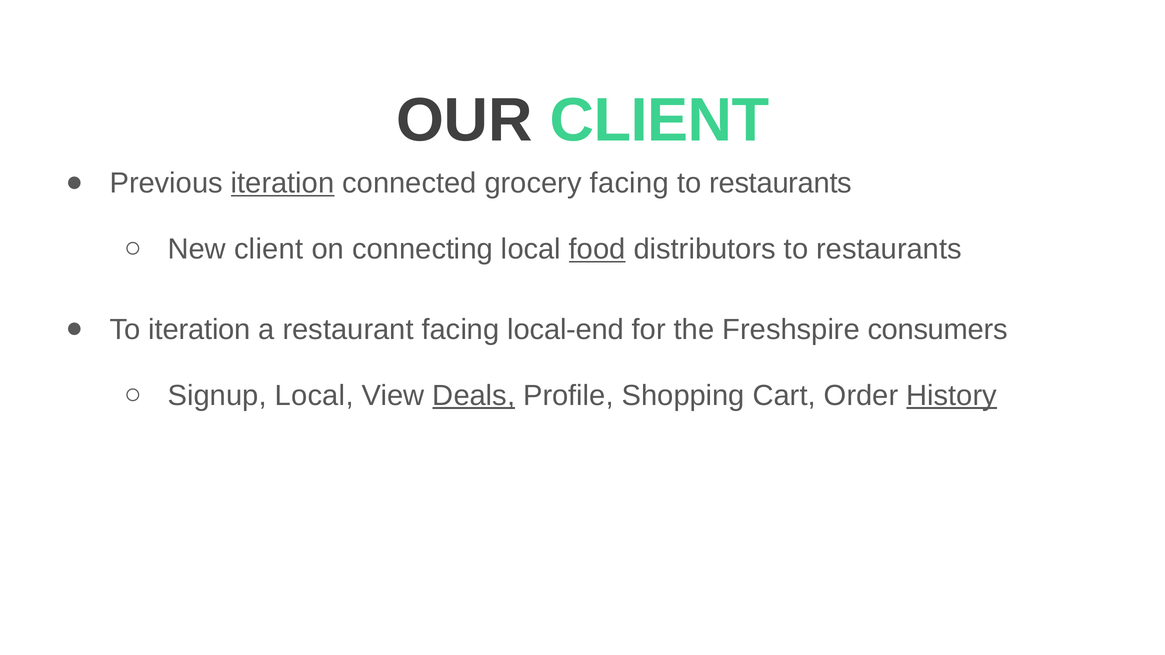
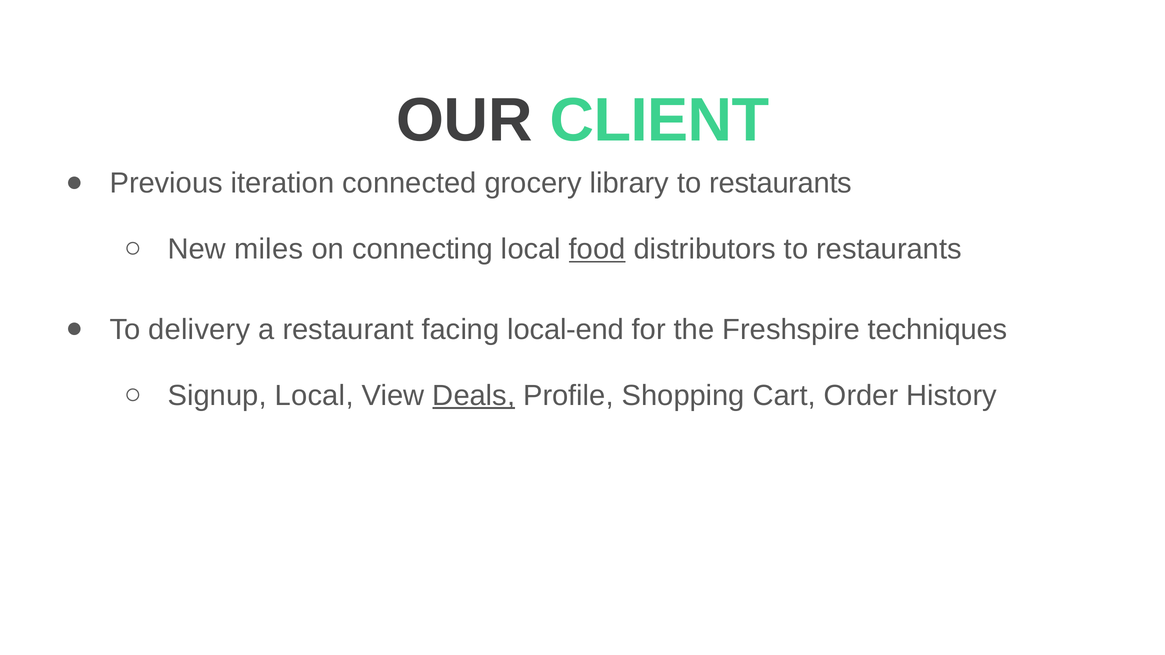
iteration underline: present -> none (283, 183)
grocery facing: facing -> library (629, 183)
New client: client -> miles (269, 249)
To iteration: iteration -> delivery (199, 330)
consumers: consumers -> techniques (938, 330)
History underline: present -> none (952, 396)
